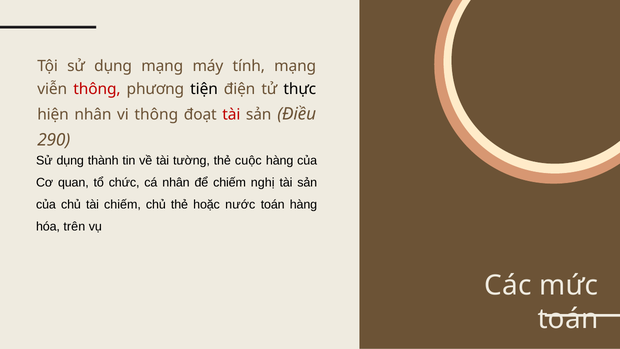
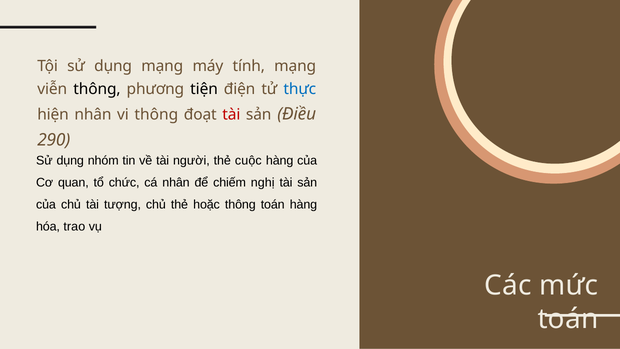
thông colour: red -> black (97, 89)
thực colour: black -> blue (300, 89)
thành: thành -> nhóm (103, 161)
tường: tường -> người (191, 161)
tài chiếm: chiếm -> tượng (123, 204)
hoặc nước: nước -> thông (240, 204)
trên: trên -> trao (74, 226)
